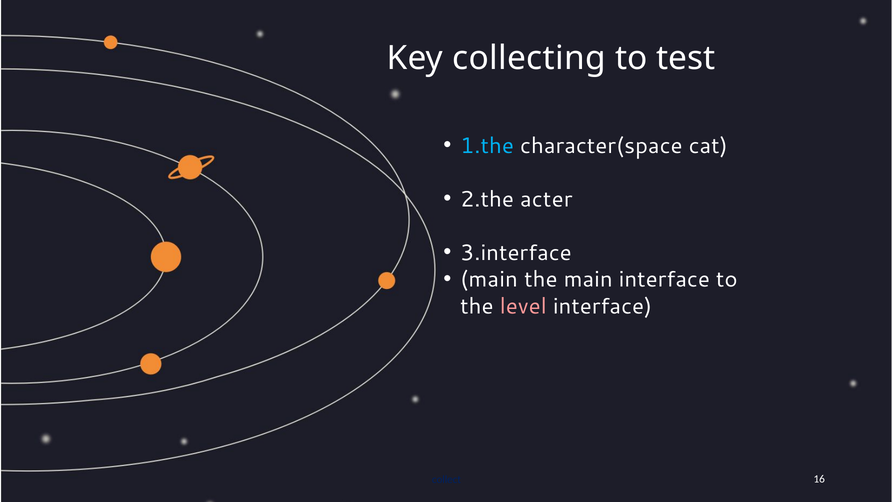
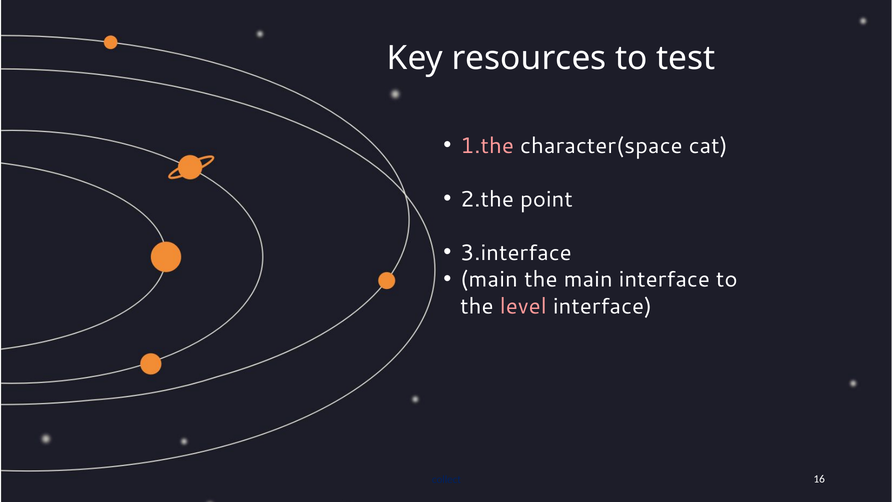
collecting: collecting -> resources (529, 58)
1.the colour: light blue -> pink (487, 146)
acter: acter -> point (546, 199)
